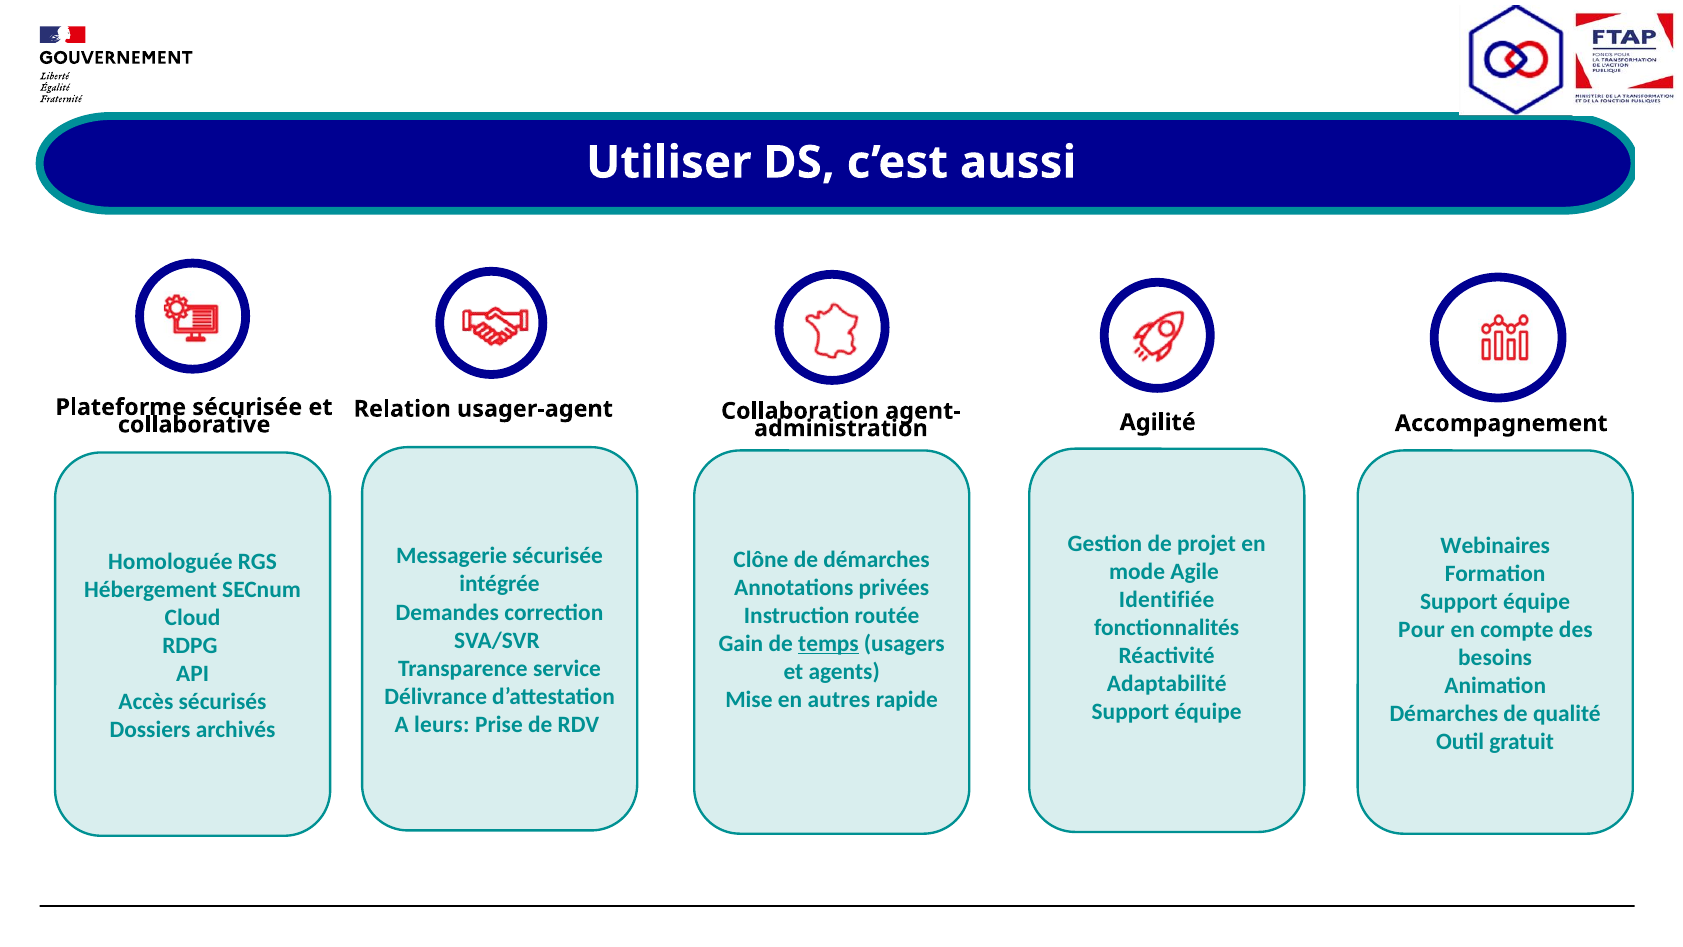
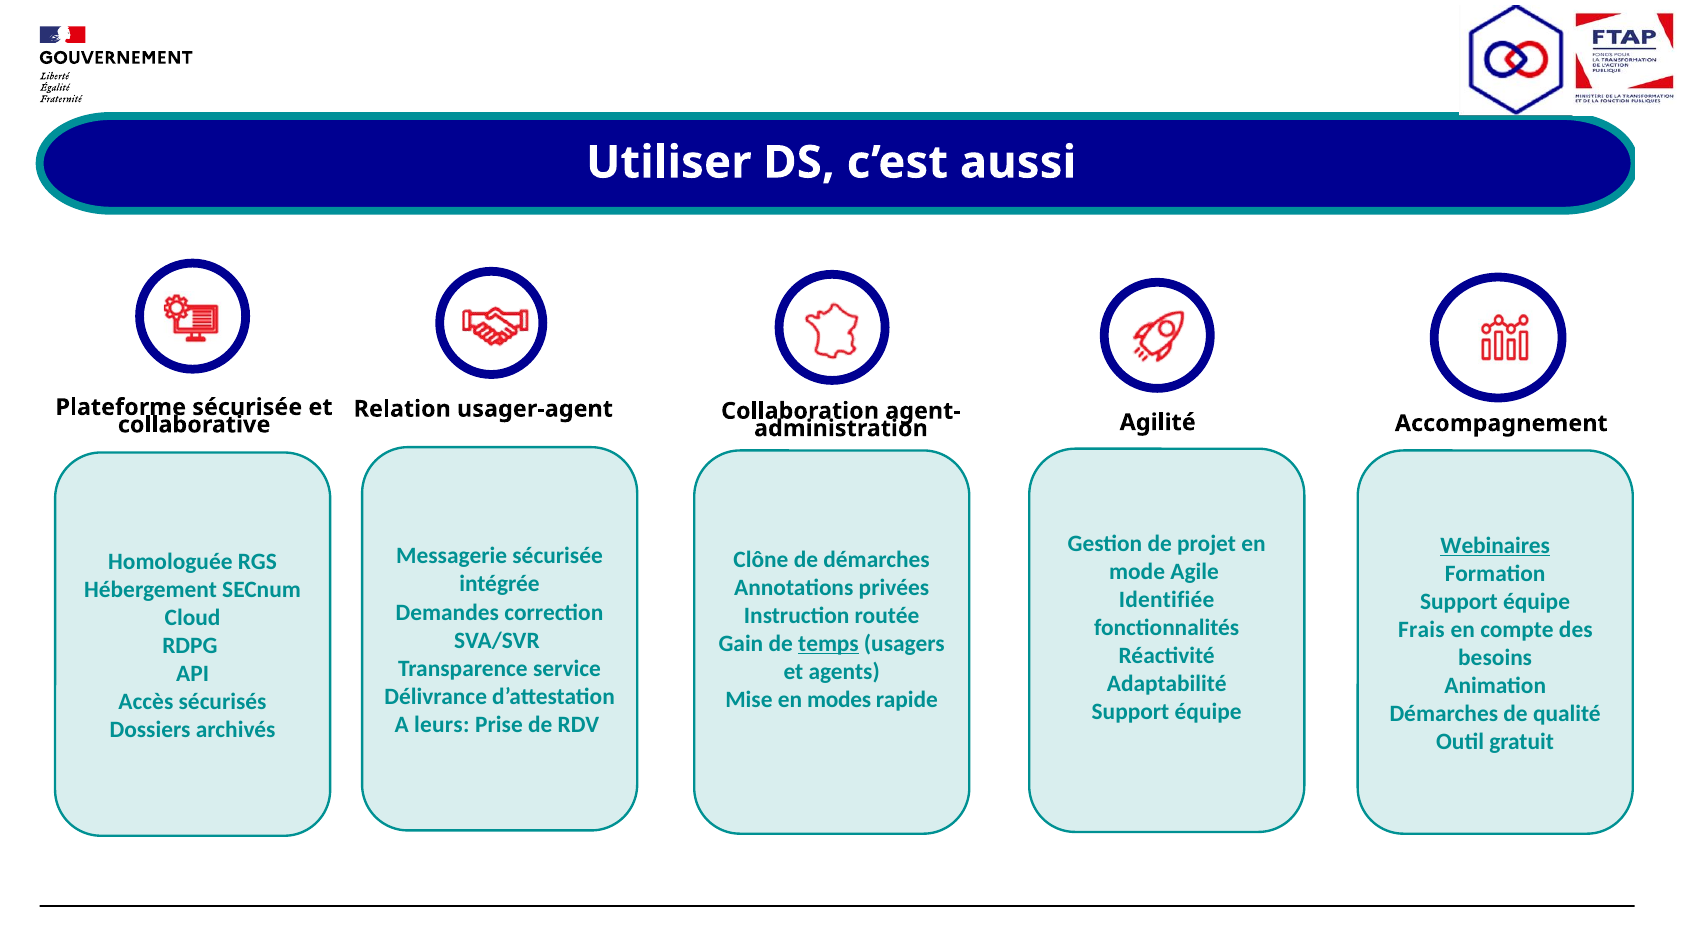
Webinaires underline: none -> present (1495, 545)
Pour: Pour -> Frais (1421, 629)
autres: autres -> modes (839, 700)
